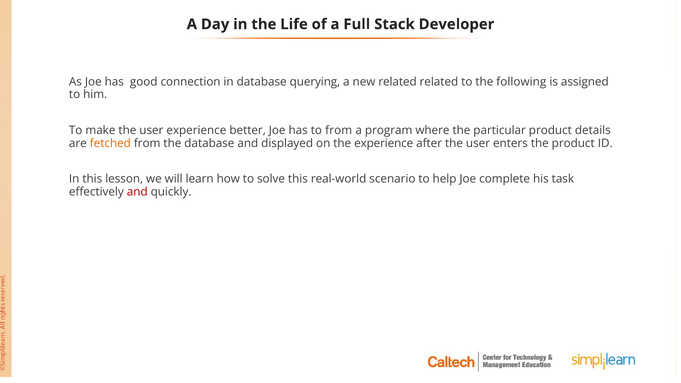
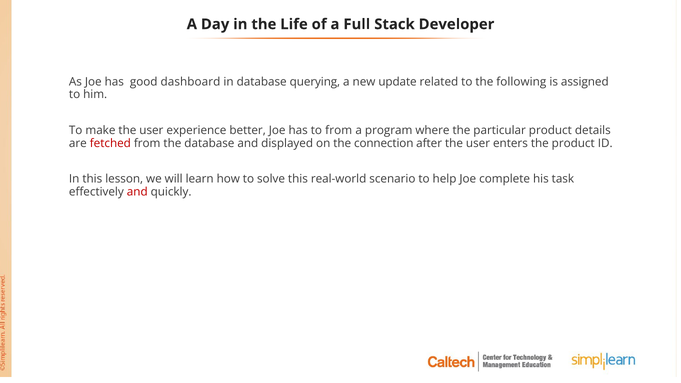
connection: connection -> dashboard (190, 82)
new related: related -> update (398, 82)
fetched colour: orange -> red (110, 143)
the experience: experience -> connection (384, 143)
